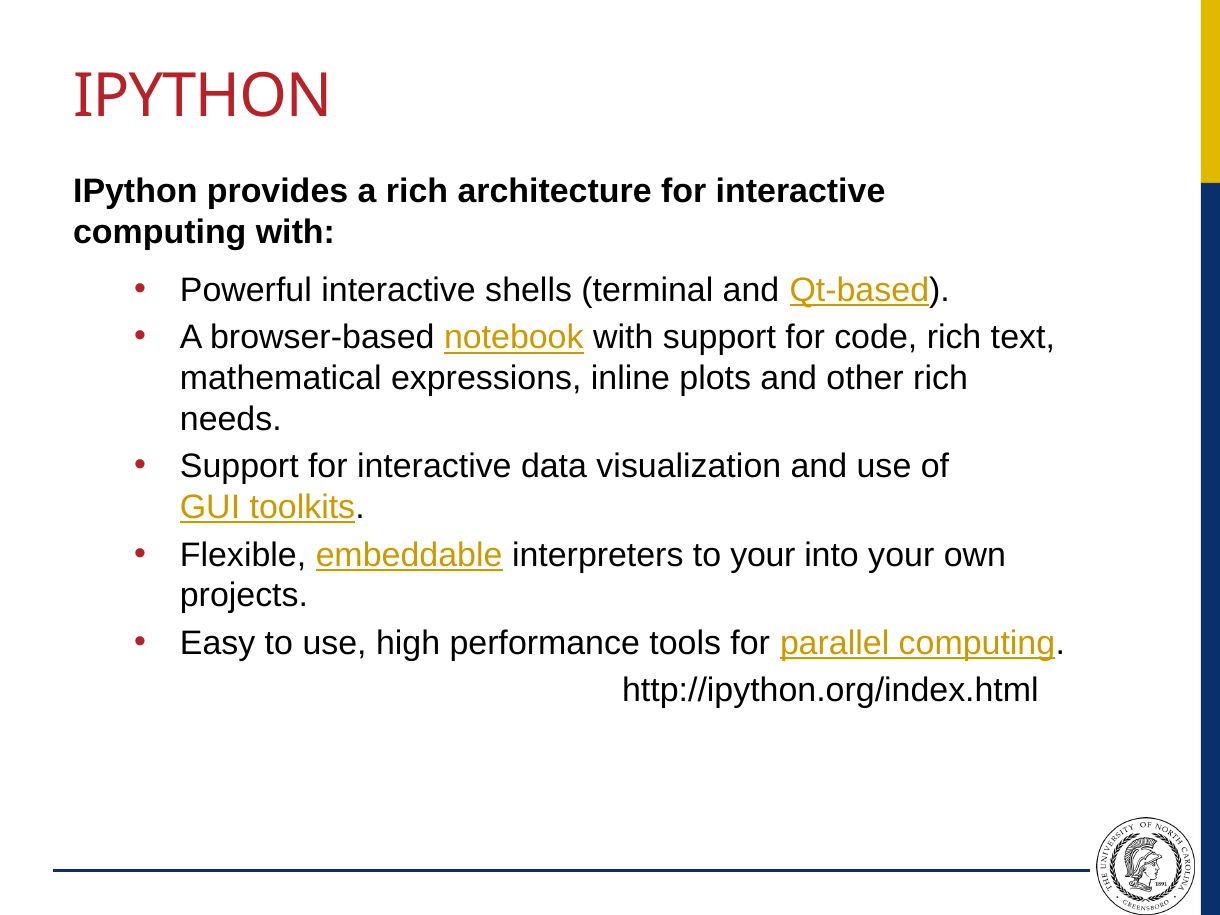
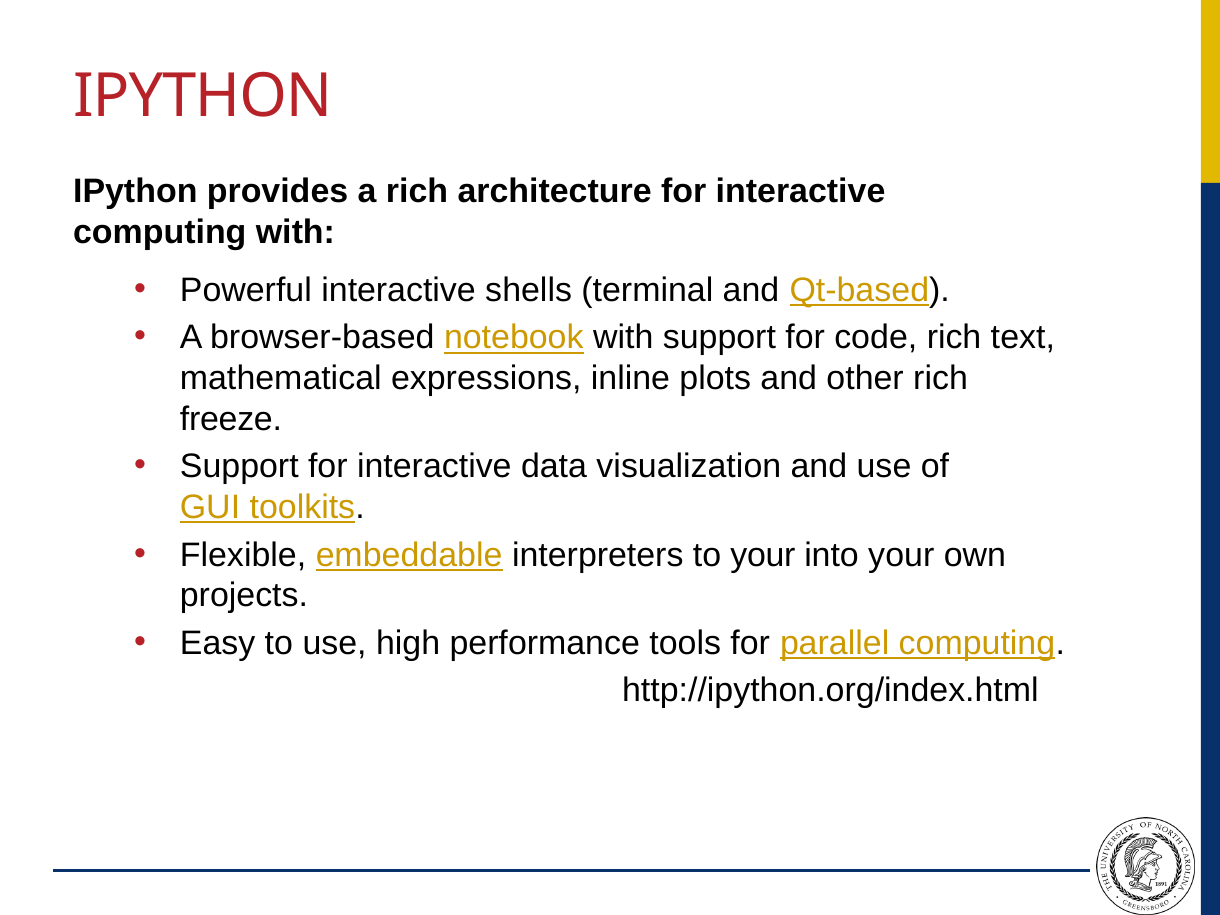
needs: needs -> freeze (231, 419)
